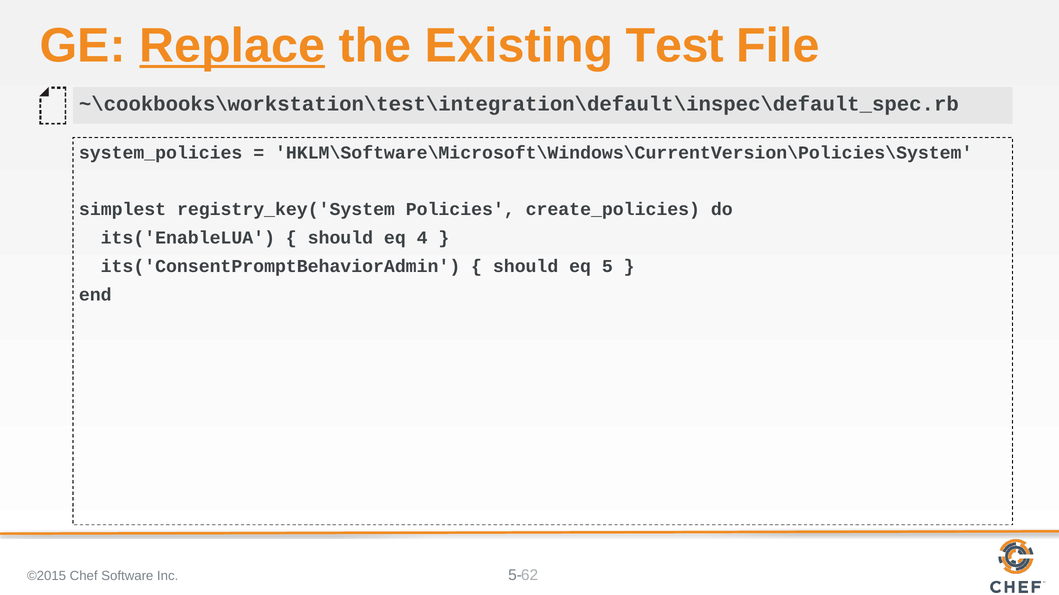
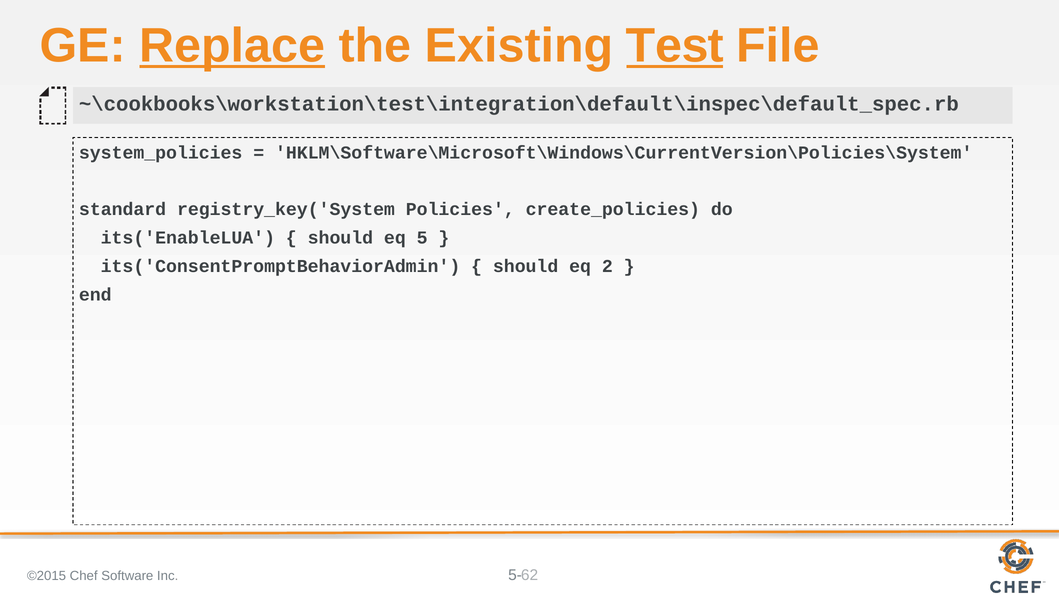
Test underline: none -> present (675, 46)
simplest: simplest -> standard (123, 210)
4: 4 -> 5 (422, 238)
5: 5 -> 2 (607, 267)
